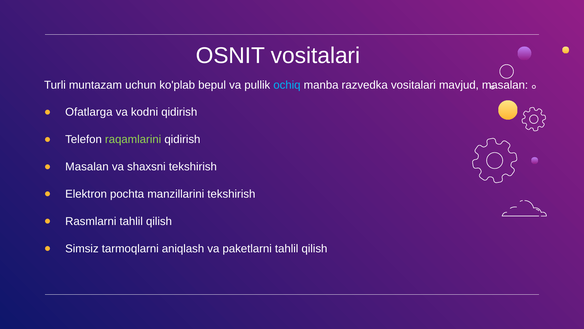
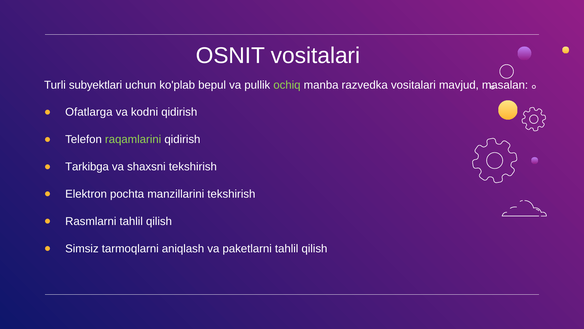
muntazam: muntazam -> subyektlari (96, 85)
ochiq colour: light blue -> light green (287, 85)
Masalan: Masalan -> Tarkibga (87, 167)
